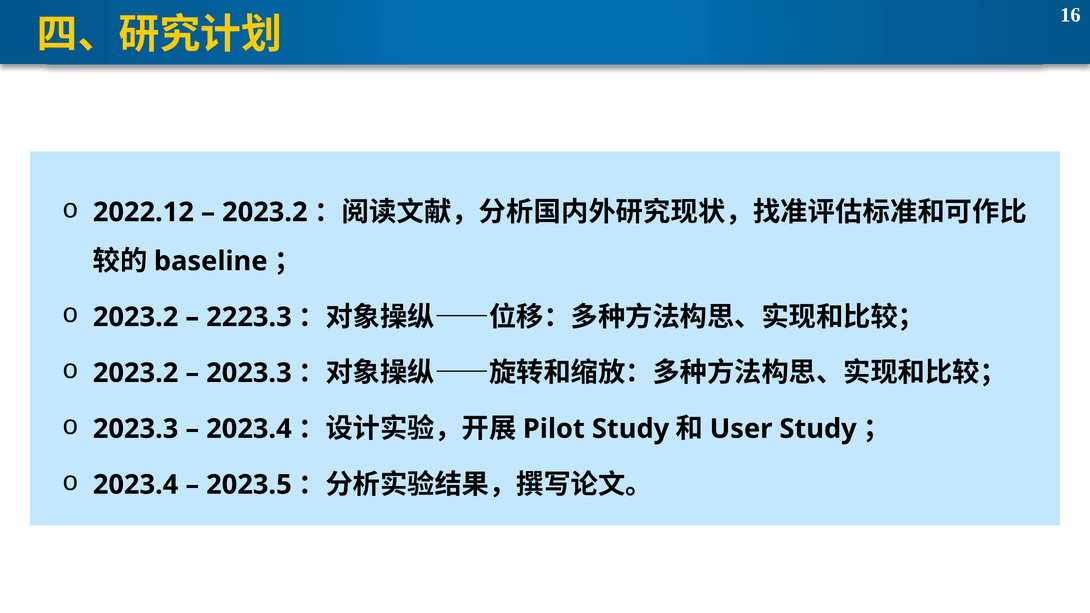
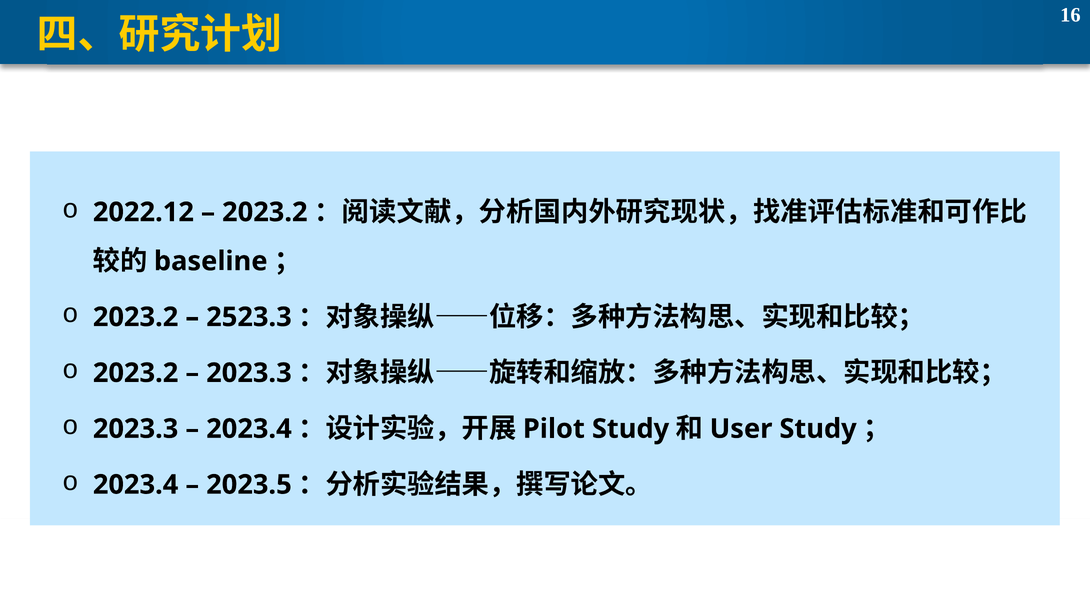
2223.3: 2223.3 -> 2523.3 (249, 317)
